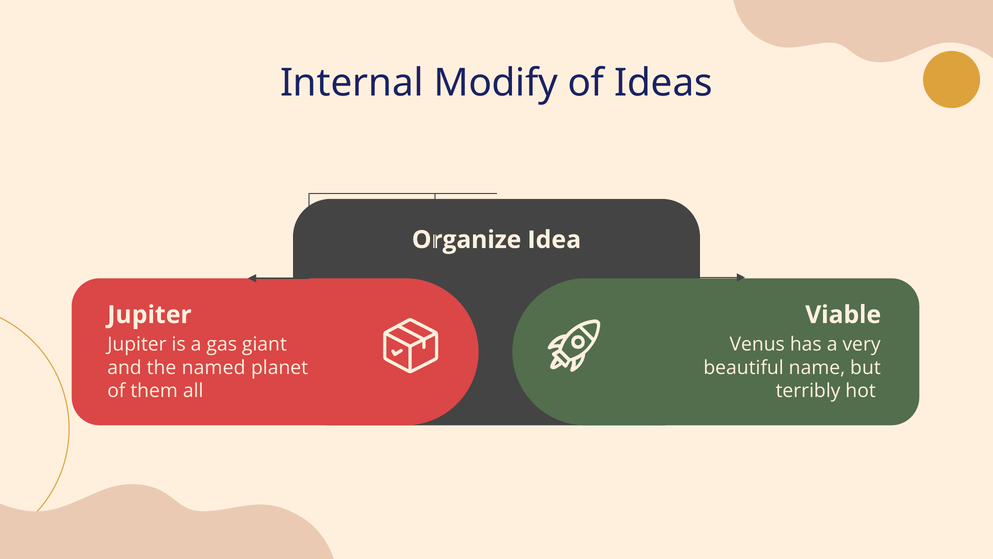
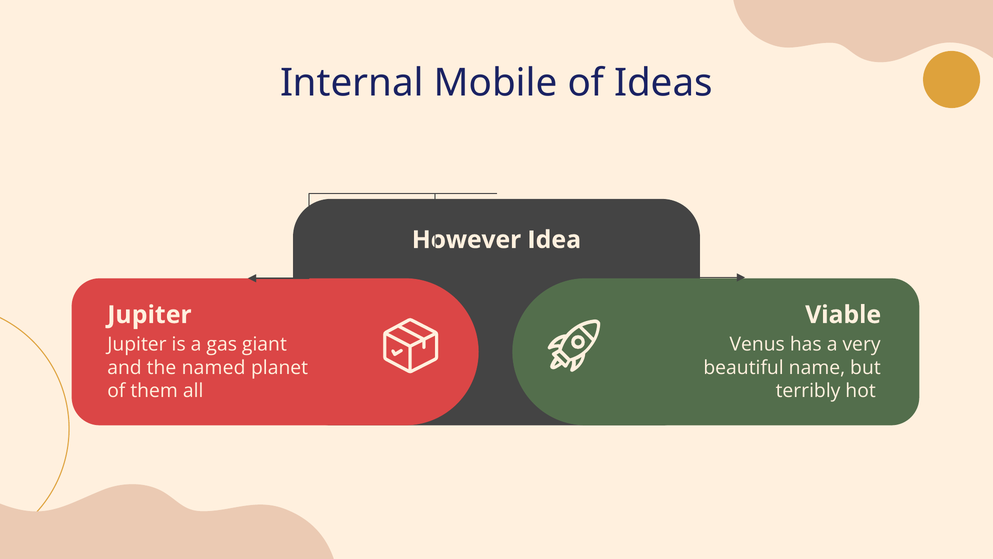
Modify: Modify -> Mobile (496, 83)
Organize: Organize -> However (467, 240)
